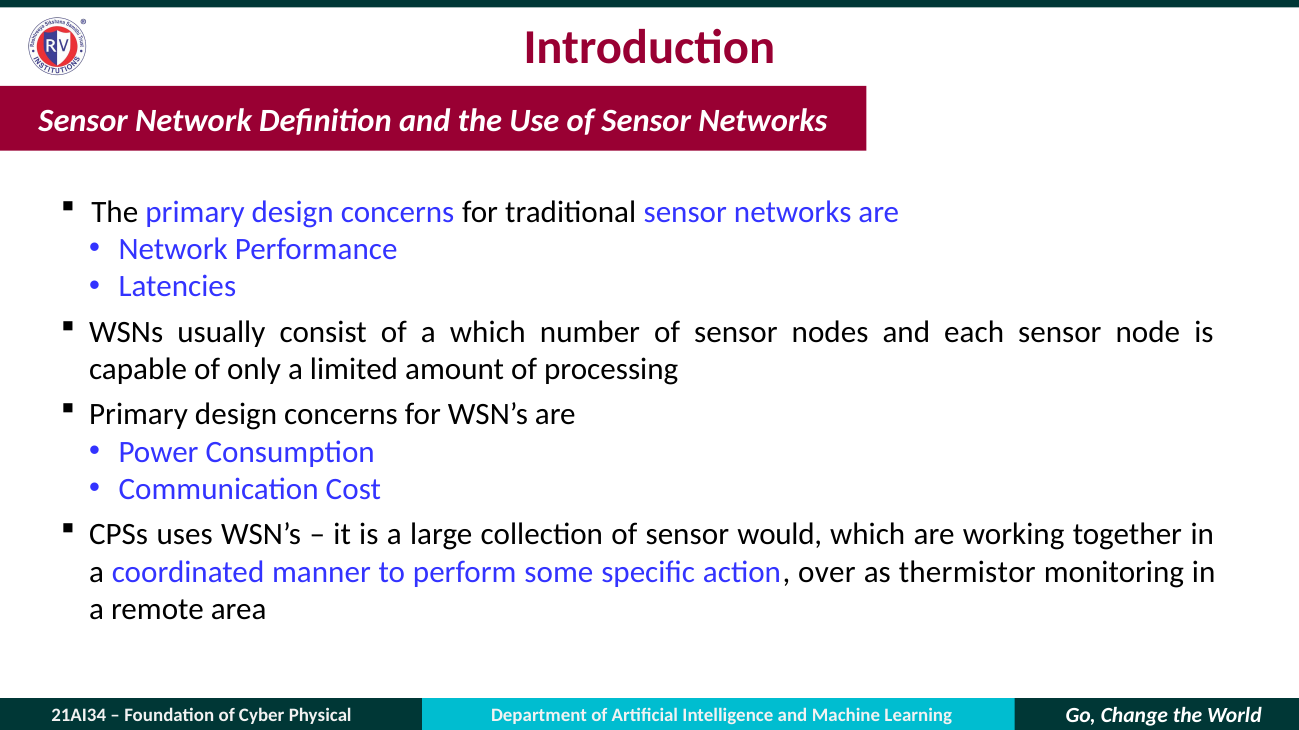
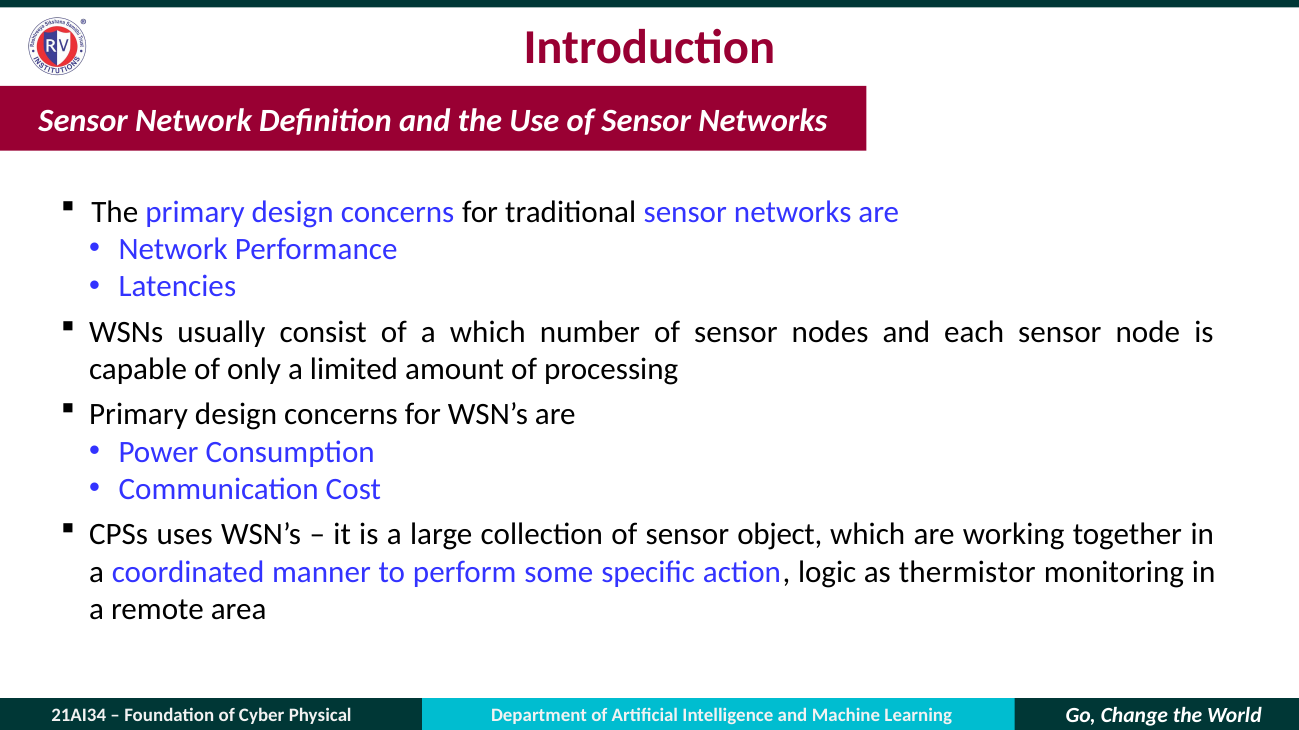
would: would -> object (780, 535)
over: over -> logic (827, 572)
